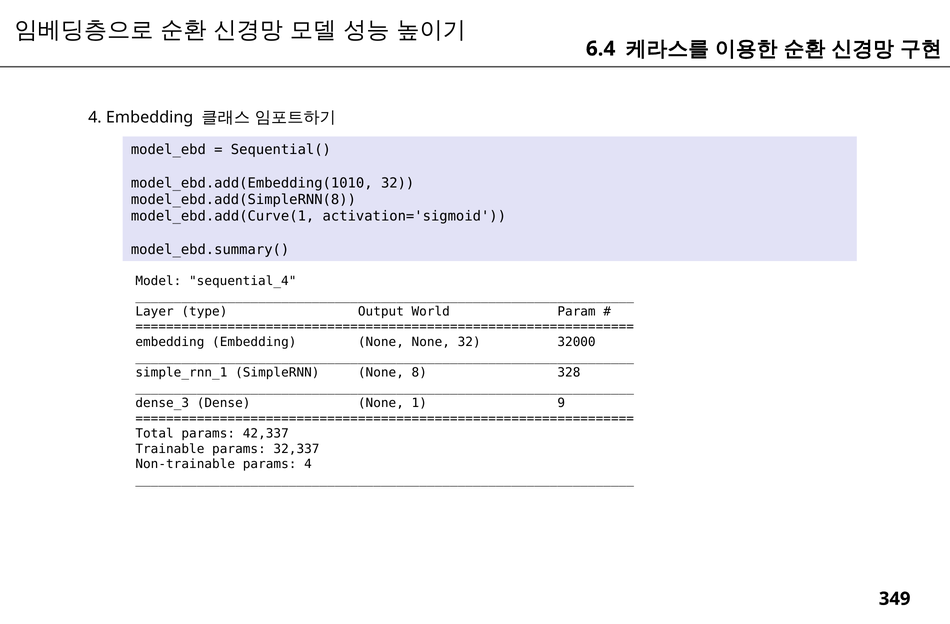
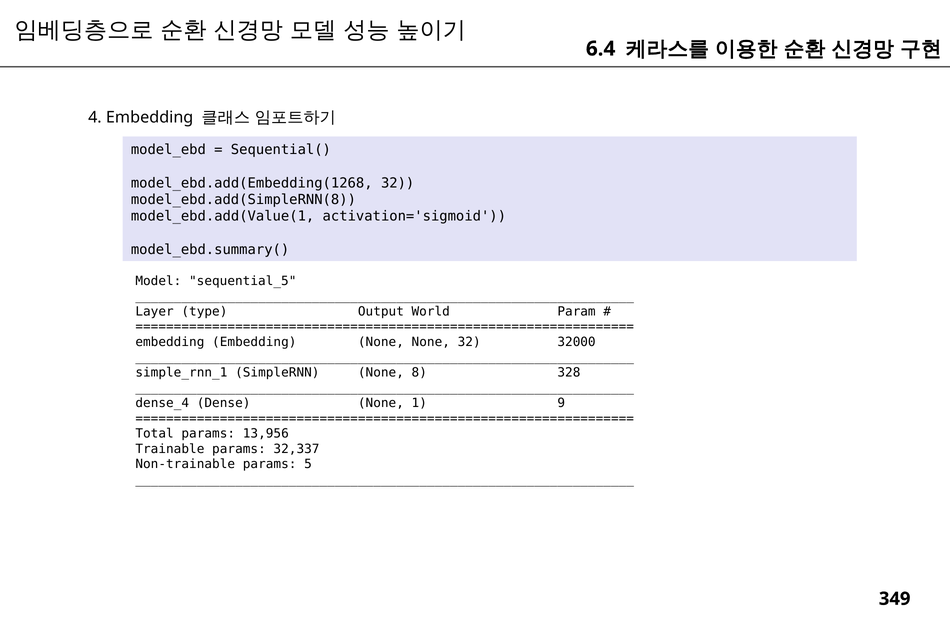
model_ebd.add(Embedding(1010: model_ebd.add(Embedding(1010 -> model_ebd.add(Embedding(1268 (252, 183)
model_ebd.add(Curve(1: model_ebd.add(Curve(1 -> model_ebd.add(Value(1 (223, 216)
sequential_4: sequential_4 -> sequential_5 (243, 281)
dense_3: dense_3 -> dense_4 (162, 403)
42,337: 42,337 -> 13,956 (266, 434)
params 4: 4 -> 5 (308, 464)
